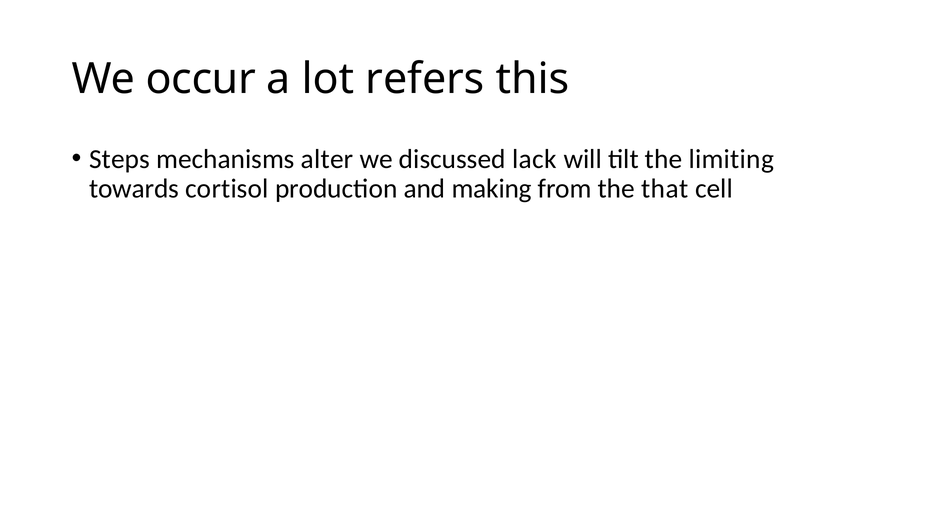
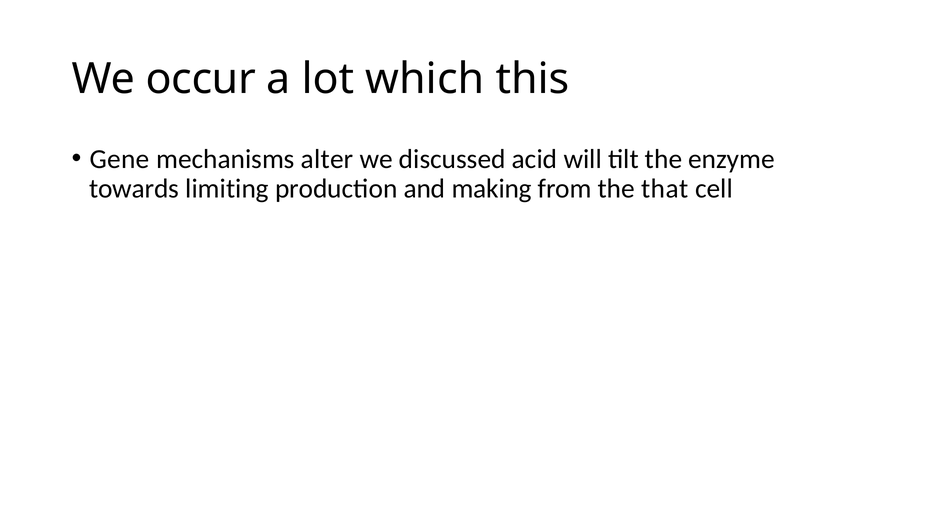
refers: refers -> which (425, 79)
Steps: Steps -> Gene (120, 159)
lack: lack -> acid (535, 159)
limiting: limiting -> enzyme (732, 159)
cortisol: cortisol -> limiting (227, 189)
